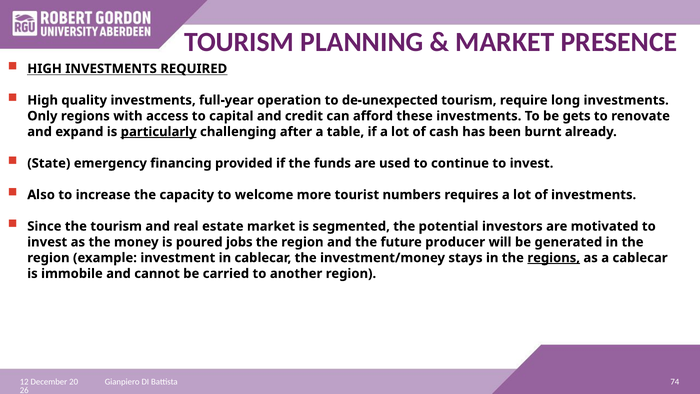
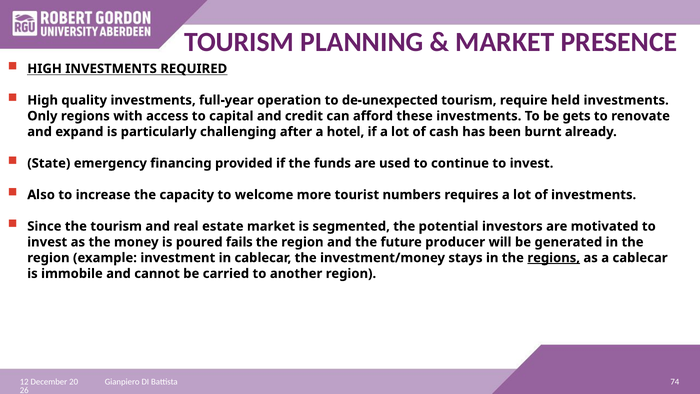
long: long -> held (565, 100)
particularly underline: present -> none (159, 132)
table: table -> hotel (346, 132)
jobs: jobs -> fails (239, 242)
